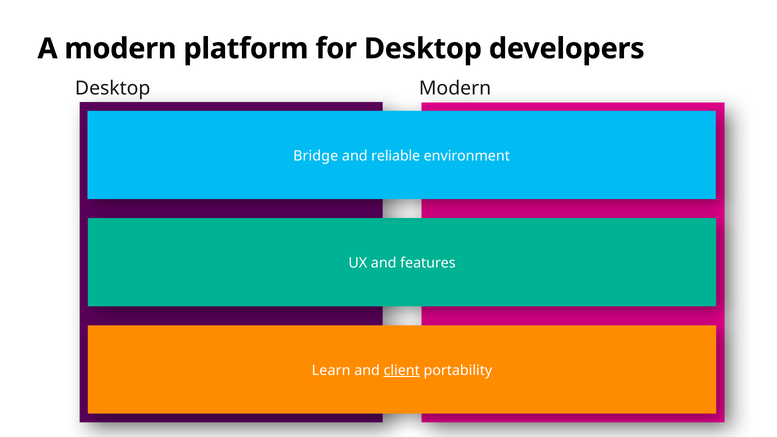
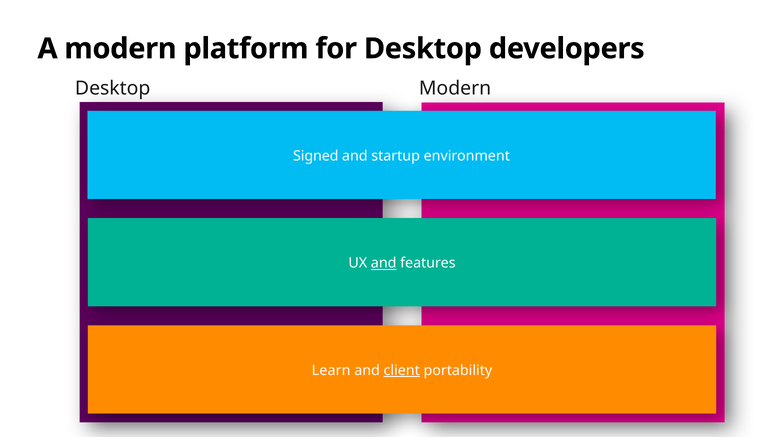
Bridge: Bridge -> Signed (316, 156)
reliable: reliable -> startup (396, 156)
and underline: none -> present (384, 263)
